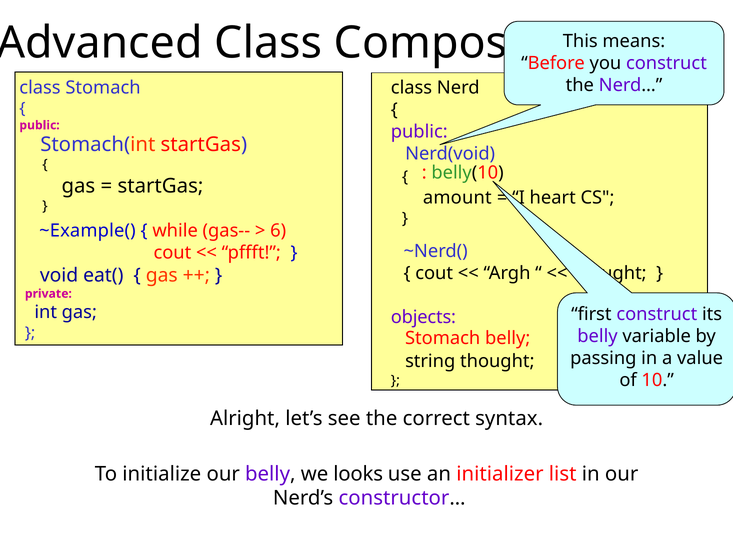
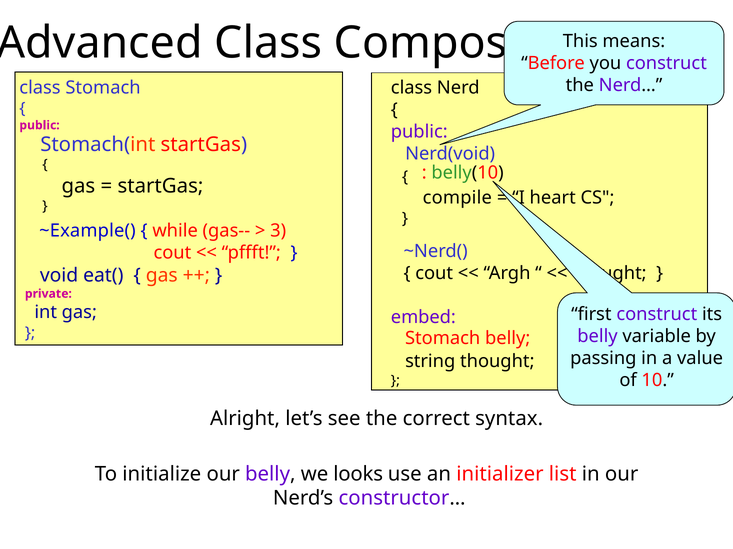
amount: amount -> compile (457, 198)
6: 6 -> 3 (278, 231)
objects: objects -> embed (423, 318)
